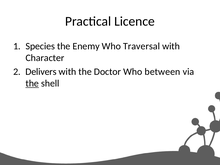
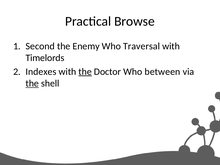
Licence: Licence -> Browse (134, 21)
Species: Species -> Second (40, 46)
Character: Character -> Timelords (45, 58)
Delivers: Delivers -> Indexes (41, 72)
the underline: none -> present (85, 72)
